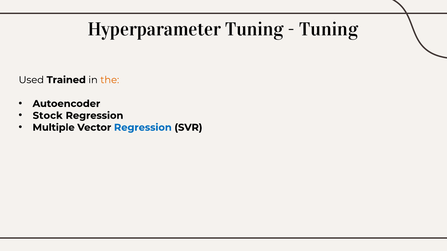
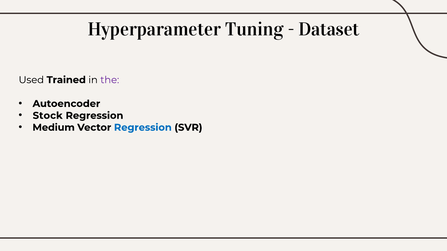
Tuning: Tuning -> Dataset (329, 29)
the colour: orange -> purple (110, 80)
Multiple: Multiple -> Medium (54, 128)
